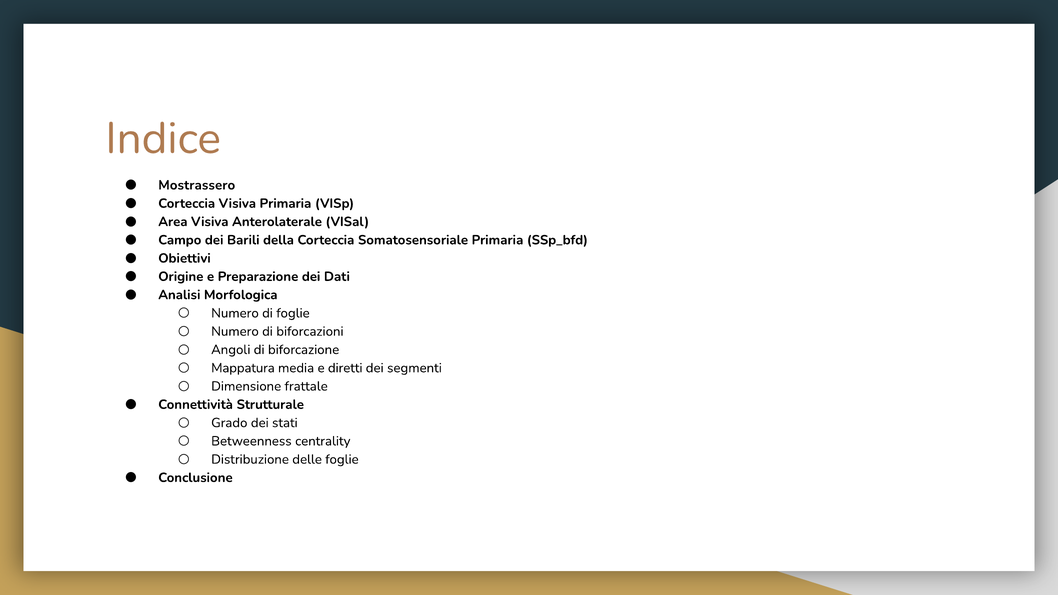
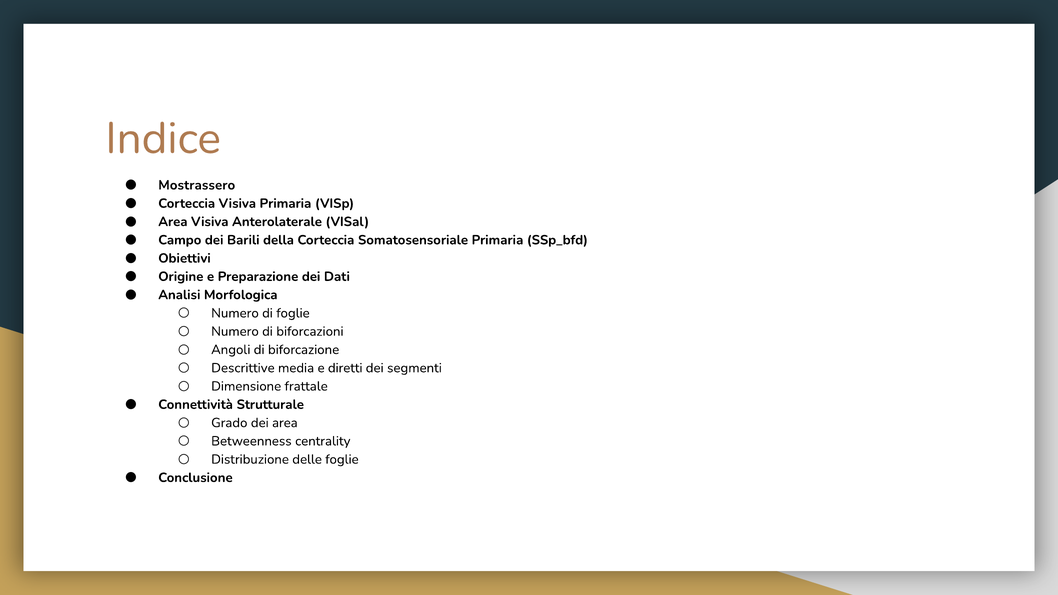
Mappatura: Mappatura -> Descrittive (243, 368)
dei stati: stati -> area (285, 423)
